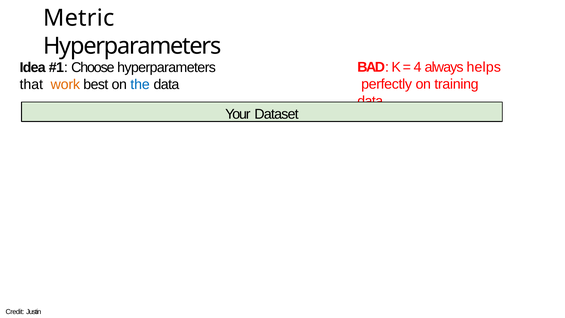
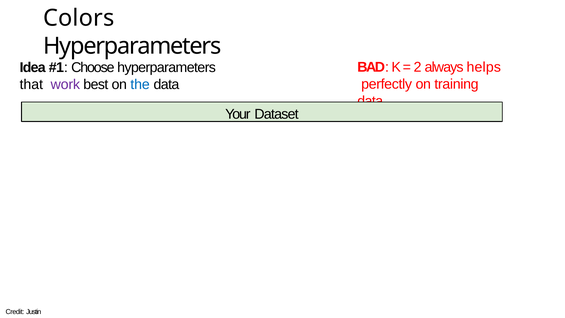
Metric: Metric -> Colors (79, 18)
4: 4 -> 2 (418, 67)
work colour: orange -> purple (65, 84)
